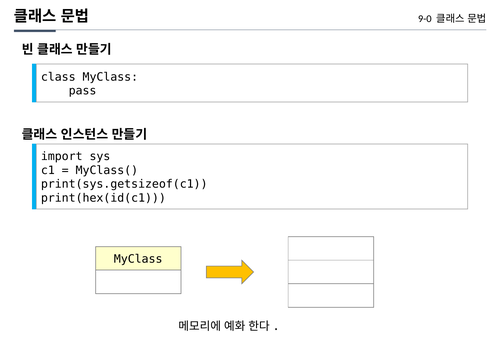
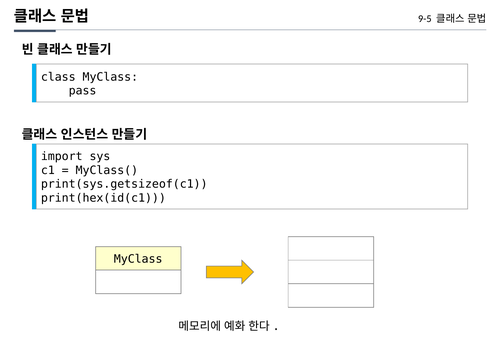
9-0: 9-0 -> 9-5 (425, 19)
